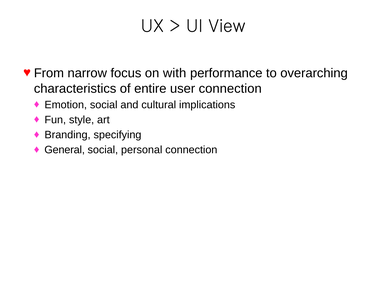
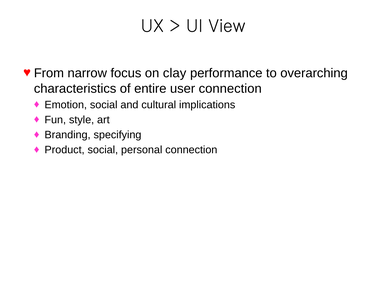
with: with -> clay (175, 73)
General: General -> Product (65, 150)
